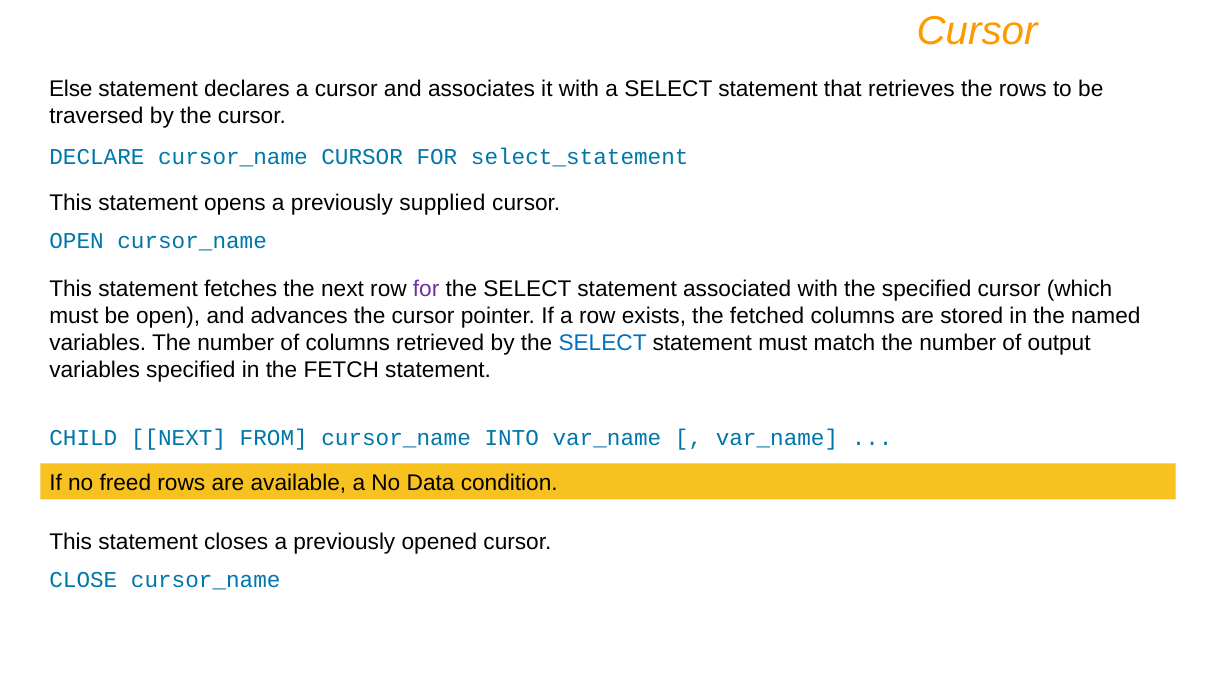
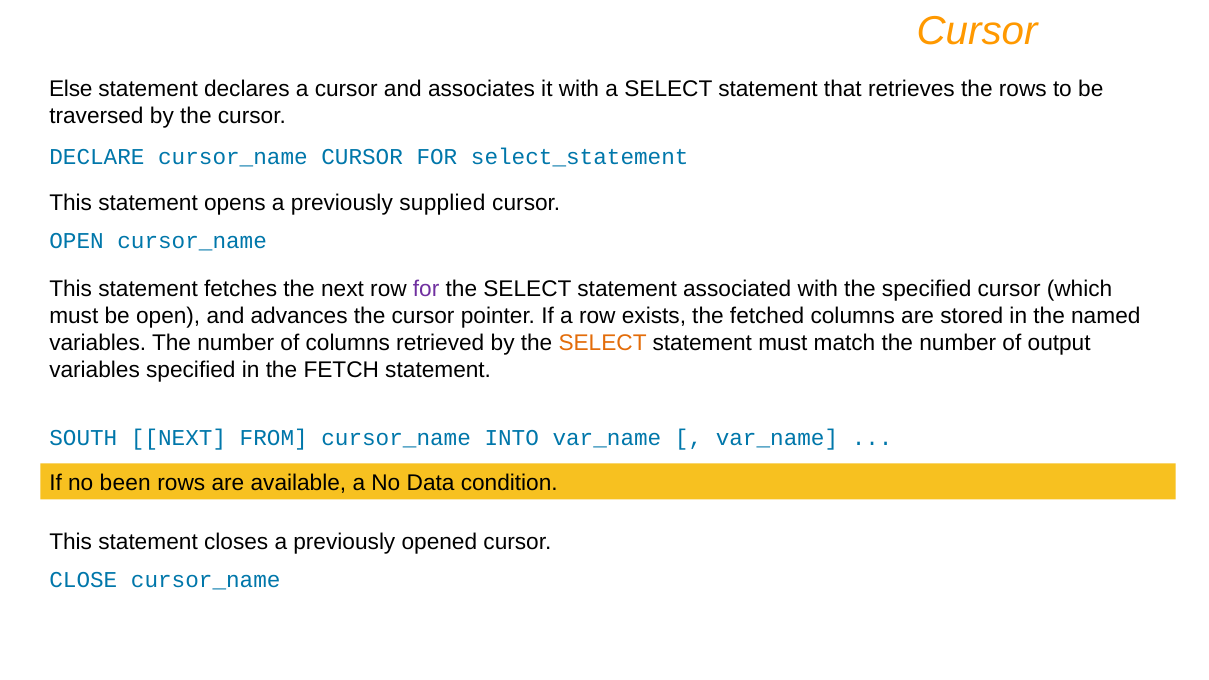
SELECT colour: blue -> orange (603, 343)
CHILD: CHILD -> SOUTH (83, 438)
freed: freed -> been (125, 483)
